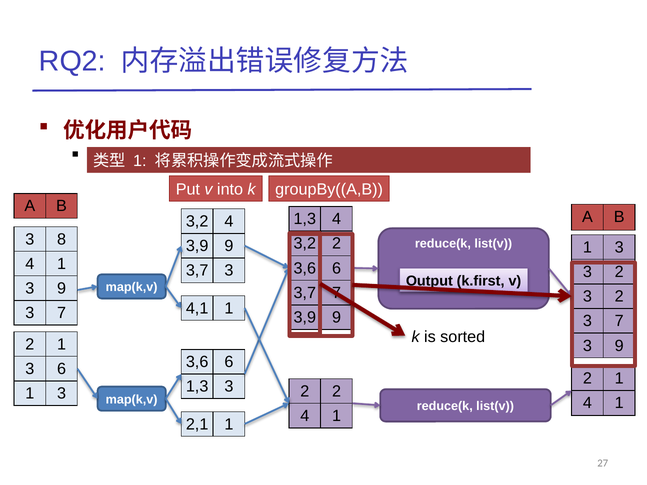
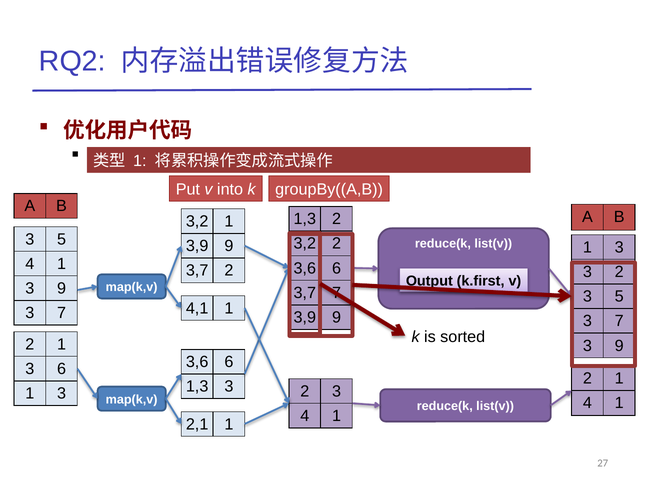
1,3 4: 4 -> 2 (337, 219)
3,2 4: 4 -> 1 (229, 222)
8: 8 -> 5 (62, 239)
3,7 3: 3 -> 2 (229, 271)
2: 2 -> 5 (619, 297)
2: 2 -> 3 (337, 391)
